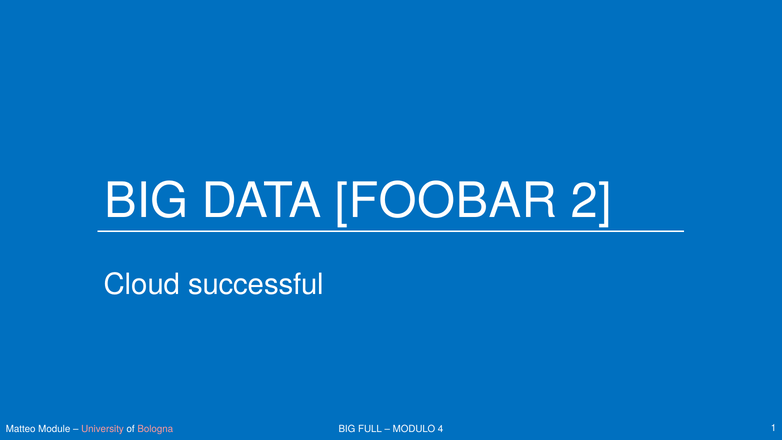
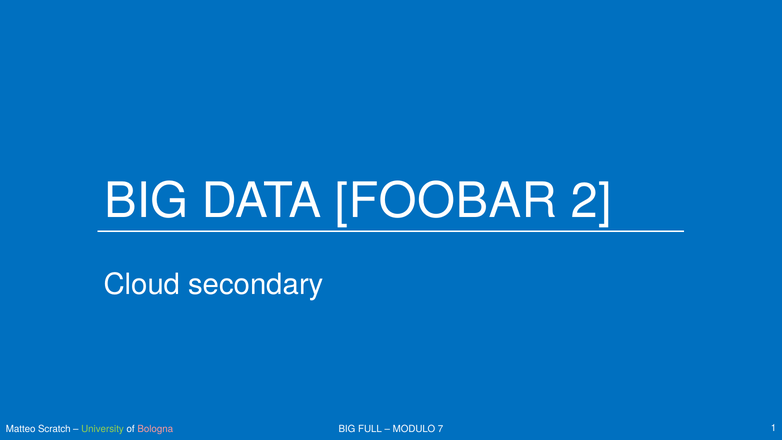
successful: successful -> secondary (256, 285)
Module: Module -> Scratch (54, 429)
University colour: pink -> light green (103, 429)
4: 4 -> 7 (441, 429)
